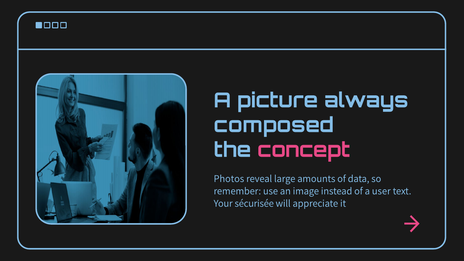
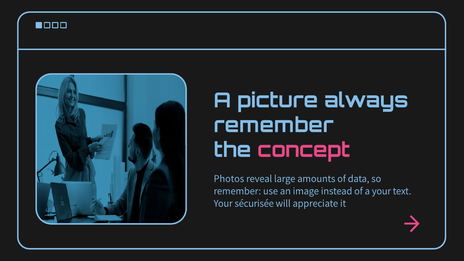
composed: composed -> remember (274, 125)
a user: user -> your (381, 191)
